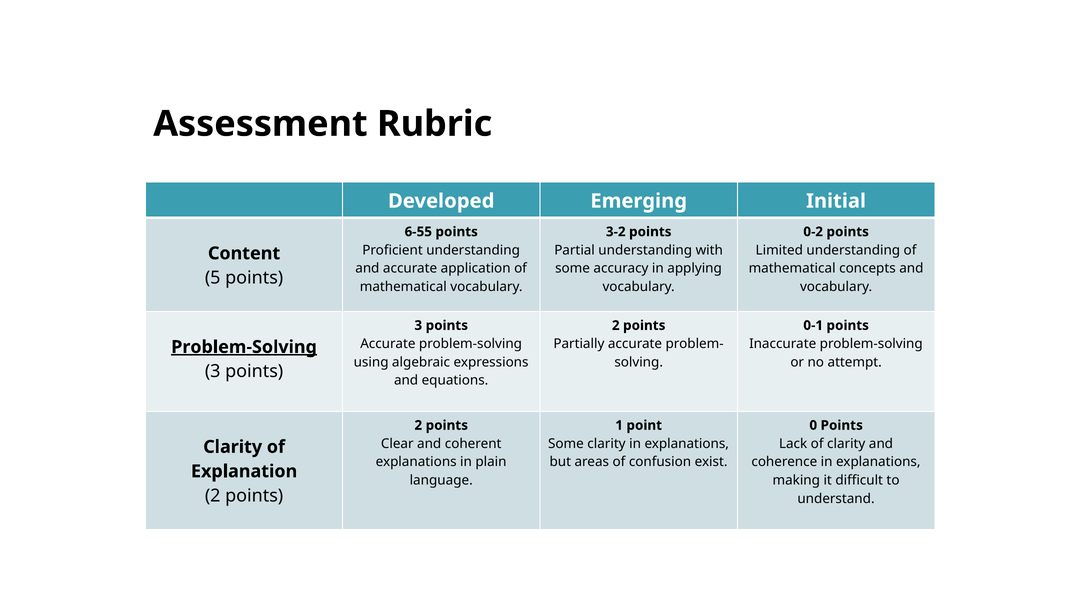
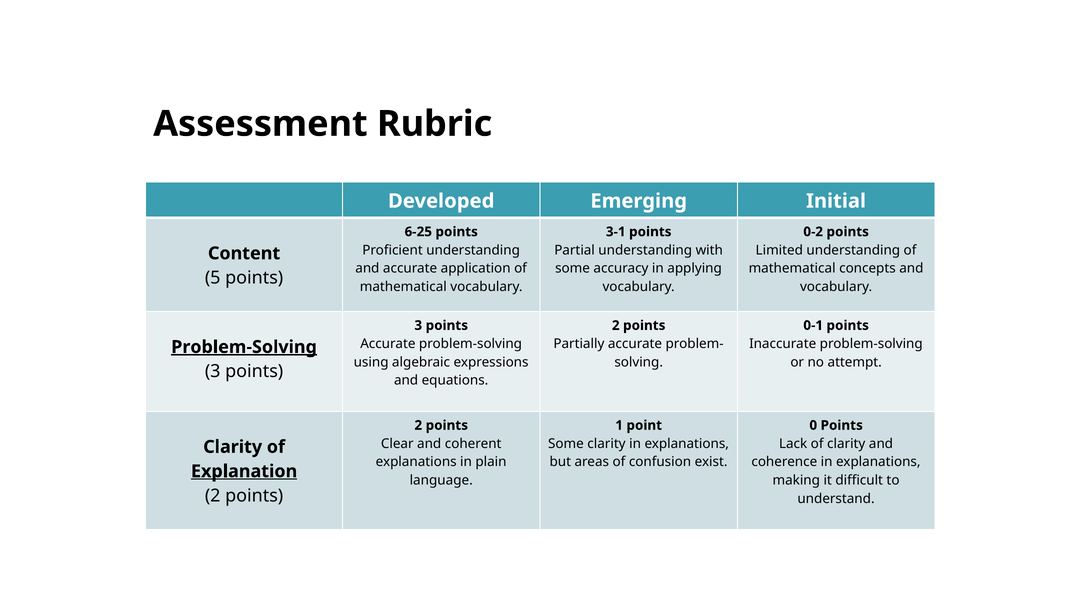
6-55: 6-55 -> 6-25 (418, 232)
3-2: 3-2 -> 3-1 (616, 232)
Explanation underline: none -> present (244, 472)
